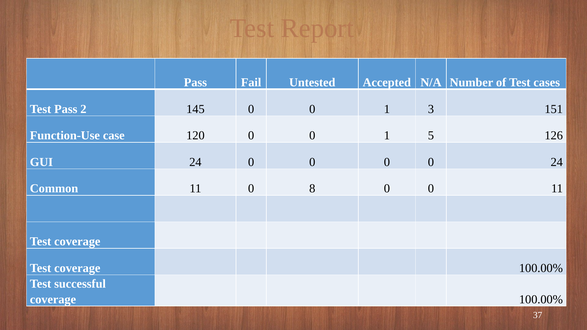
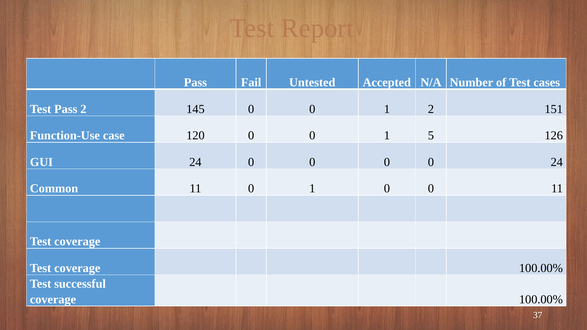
1 3: 3 -> 2 (431, 109)
11 0 8: 8 -> 1 (312, 189)
